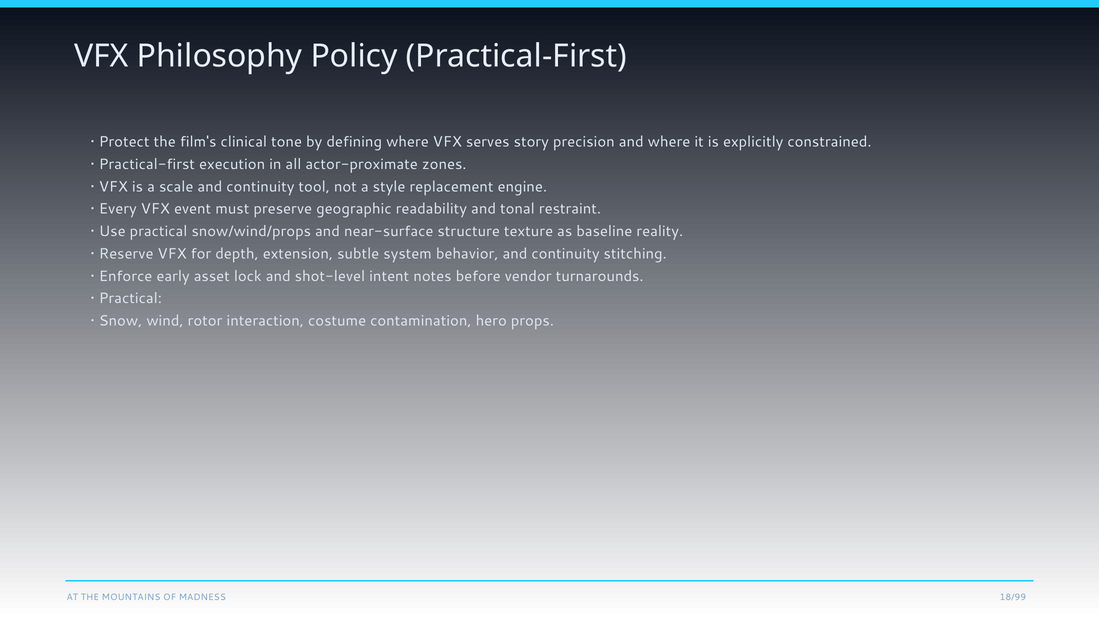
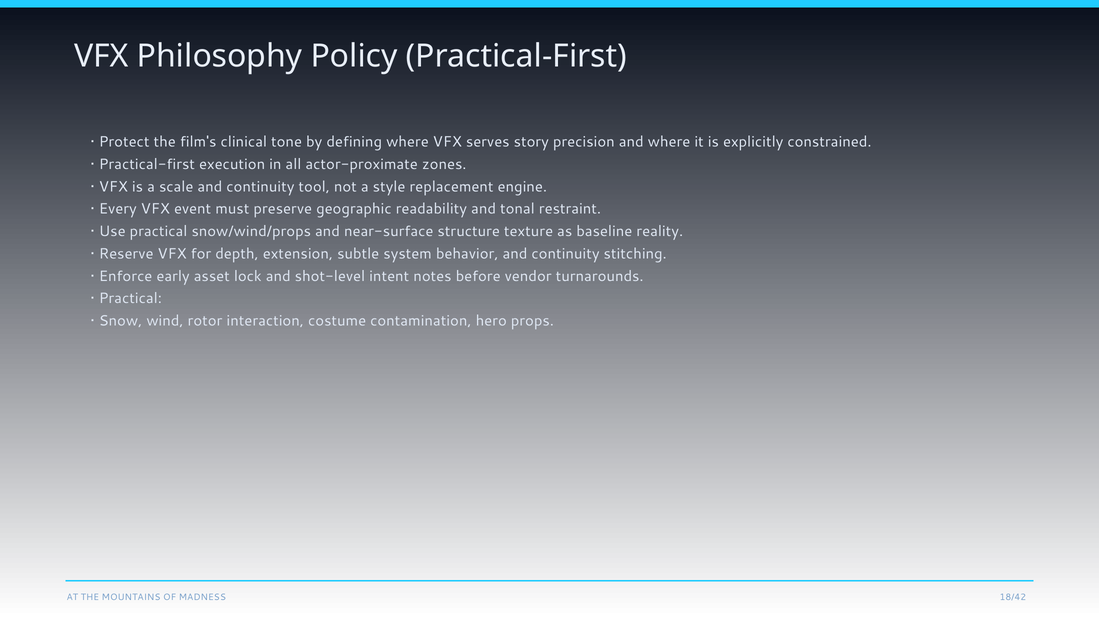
18/99: 18/99 -> 18/42 (1013, 597)
